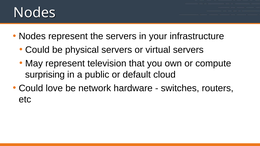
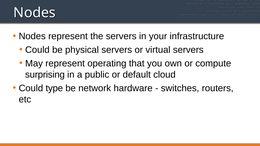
television: television -> operating (107, 63)
love: love -> type (54, 88)
